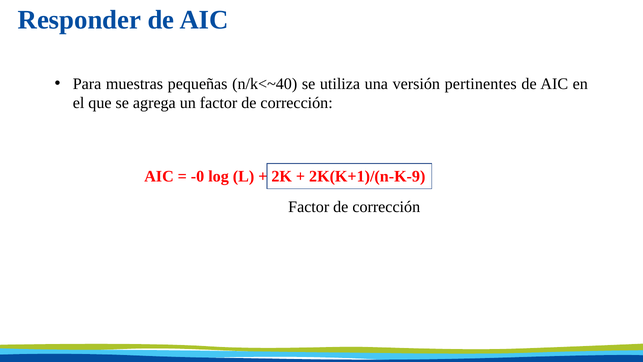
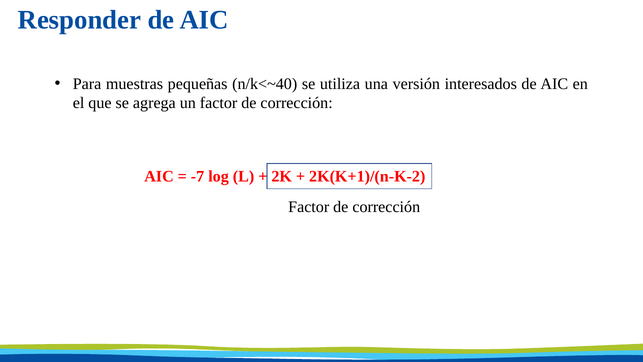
pertinentes: pertinentes -> interesados (481, 84)
-0: -0 -> -7 (198, 176)
2K(K+1)/(n-K-9: 2K(K+1)/(n-K-9 -> 2K(K+1)/(n-K-2 (367, 176)
